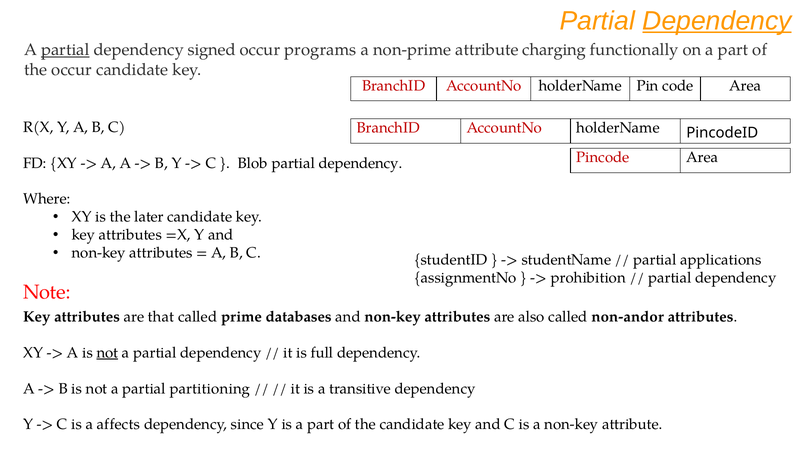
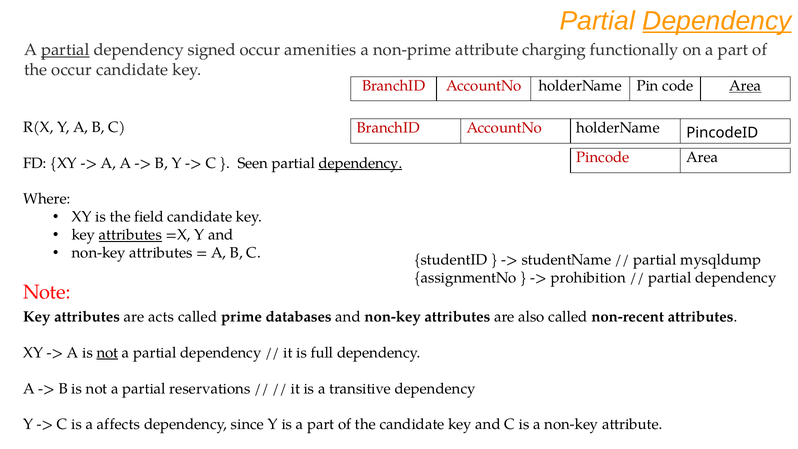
programs: programs -> amenities (320, 50)
Area underline: none -> present (745, 86)
Blob: Blob -> Seen (253, 163)
dependency underline: none -> present (360, 163)
later: later -> field (149, 217)
attributes underline: none -> present (130, 235)
applications: applications -> mysqldump (721, 260)
that: that -> acts (161, 317)
non-andor: non-andor -> non-recent (628, 317)
partitioning: partitioning -> reservations (210, 389)
